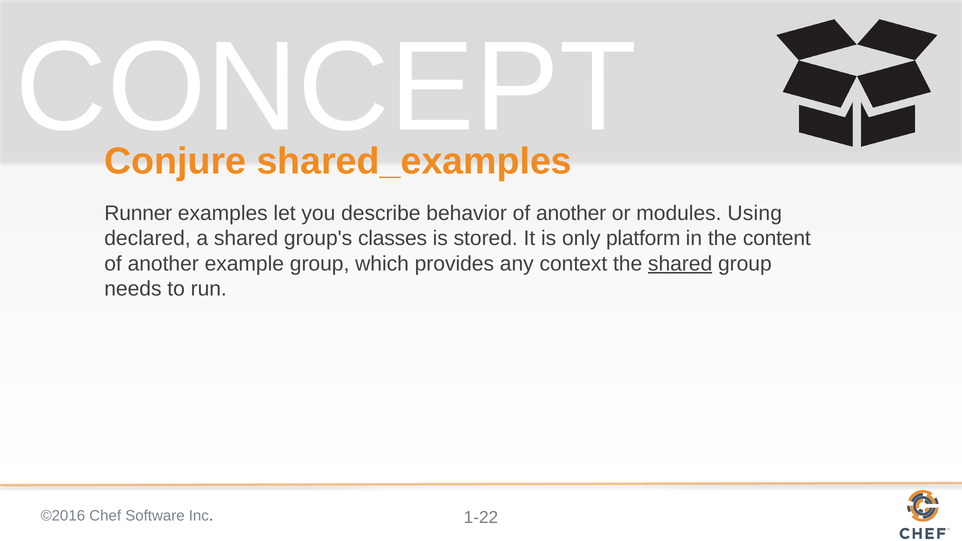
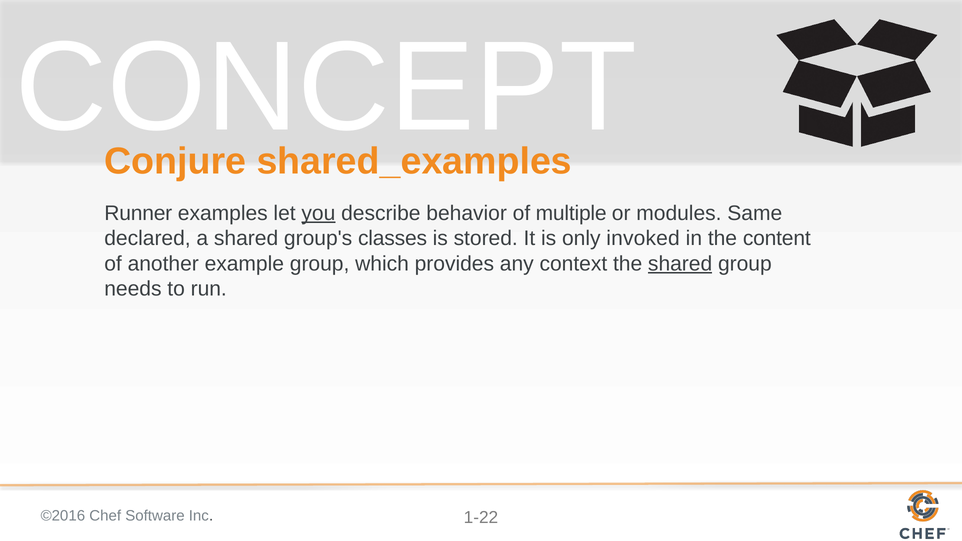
you underline: none -> present (318, 213)
behavior of another: another -> multiple (571, 213)
Using: Using -> Same (755, 213)
platform: platform -> invoked (643, 238)
